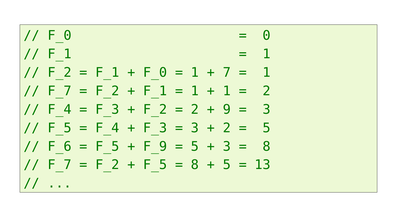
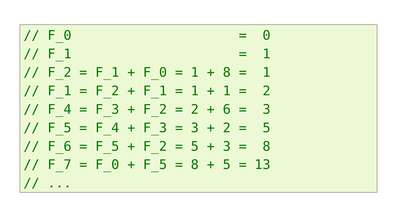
7: 7 -> 8 (227, 73)
F_7: F_7 -> F_1 (60, 91)
9: 9 -> 6 (227, 110)
F_9: F_9 -> F_2 (155, 147)
F_2: F_2 -> F_0 (107, 165)
